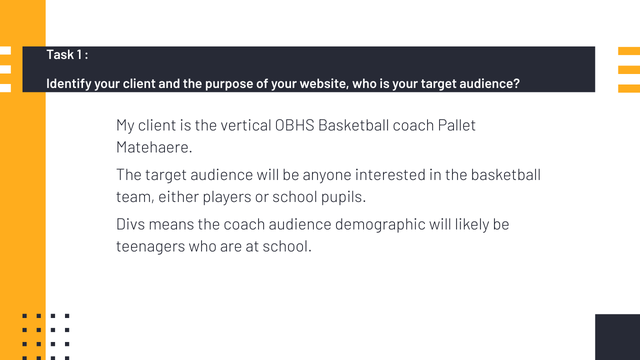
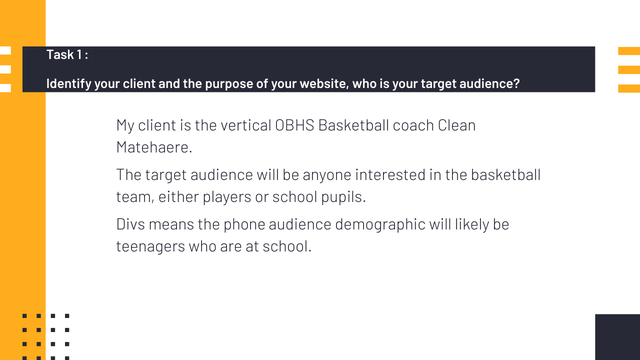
Pallet: Pallet -> Clean (457, 126)
the coach: coach -> phone (245, 225)
